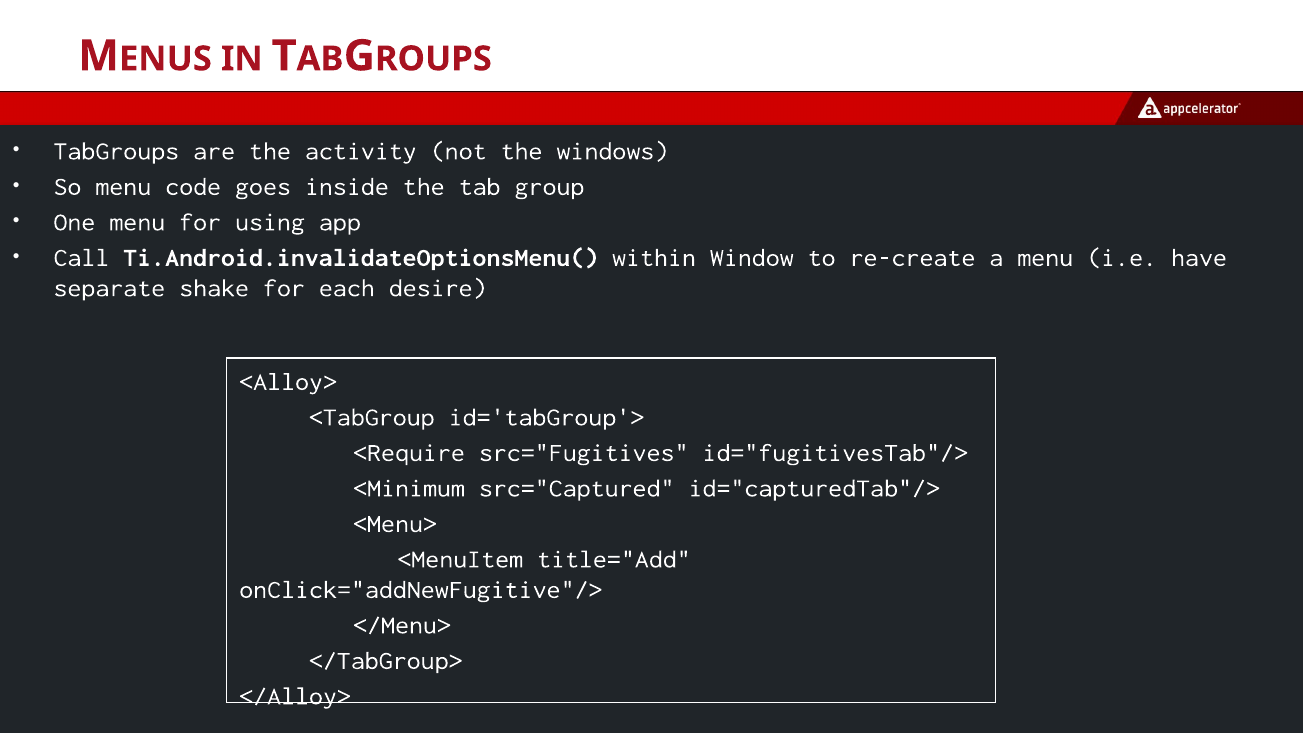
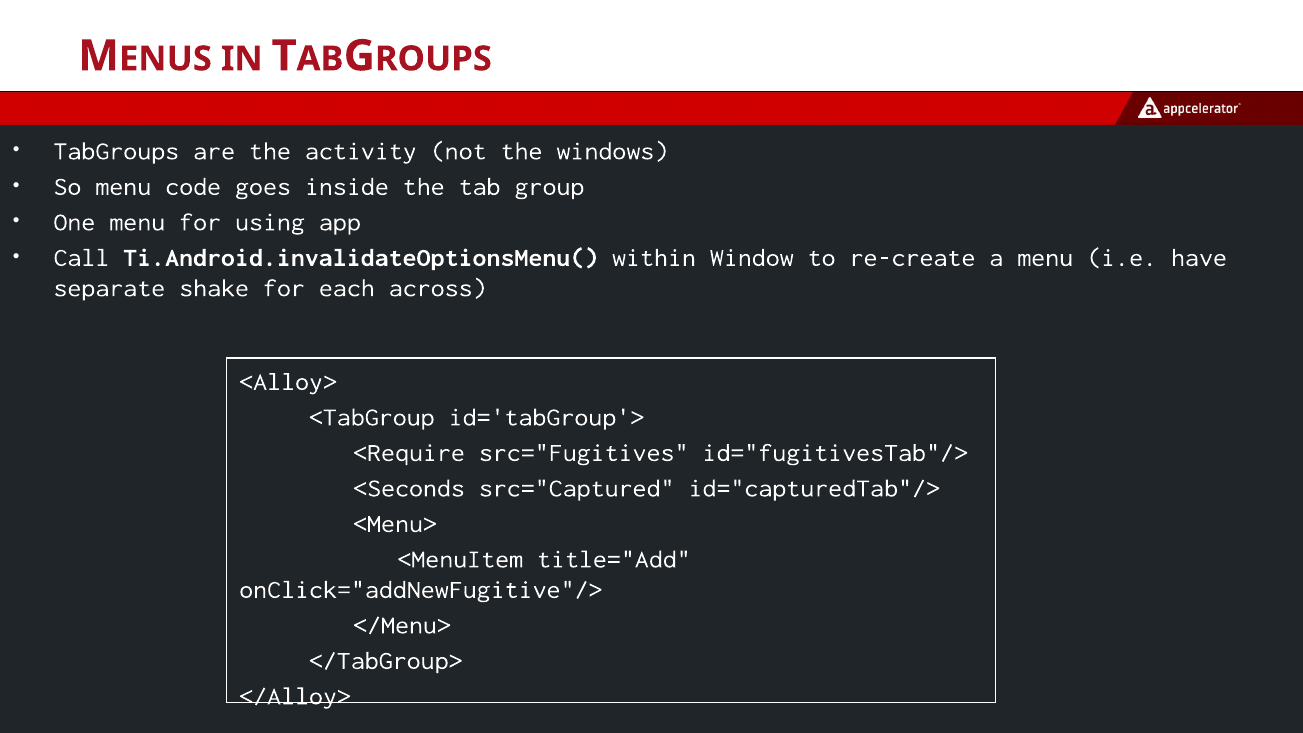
desire: desire -> across (438, 288)
<Minimum: <Minimum -> <Seconds (409, 488)
